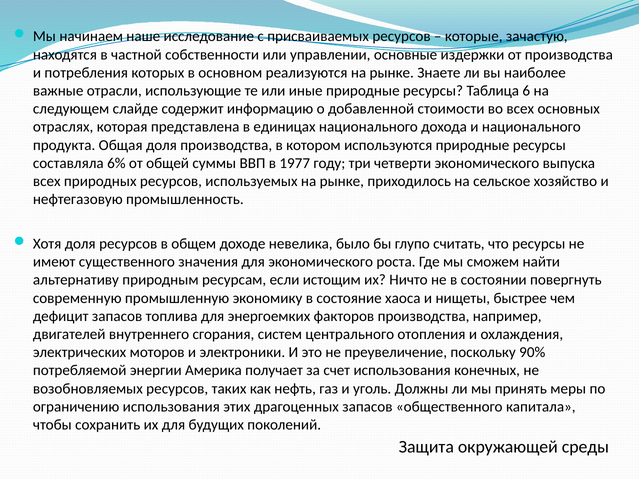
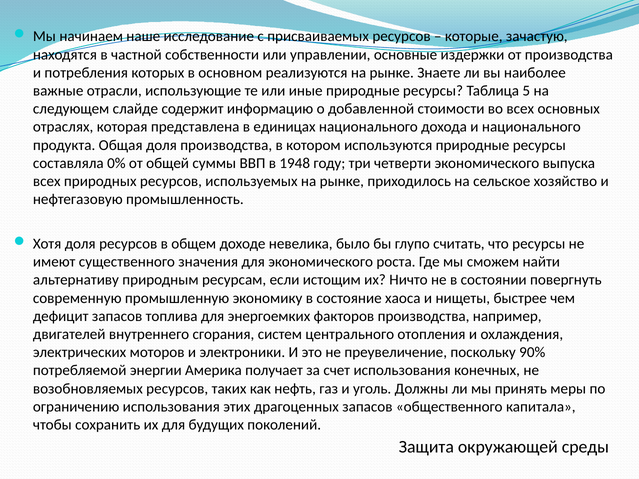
6: 6 -> 5 (526, 91)
6%: 6% -> 0% (116, 163)
1977: 1977 -> 1948 (295, 163)
